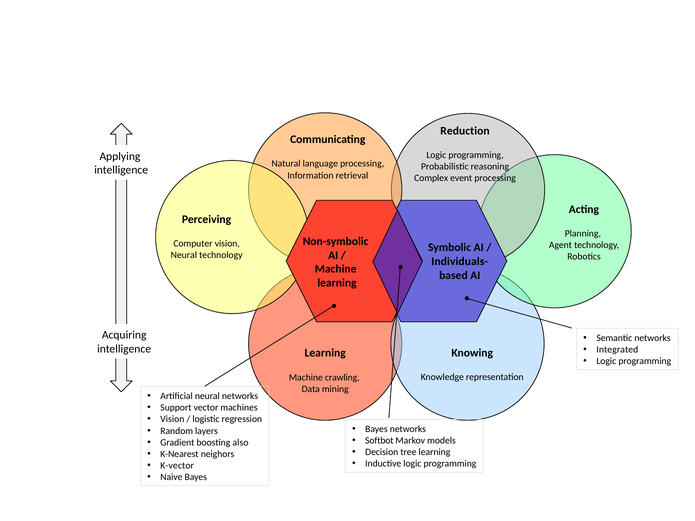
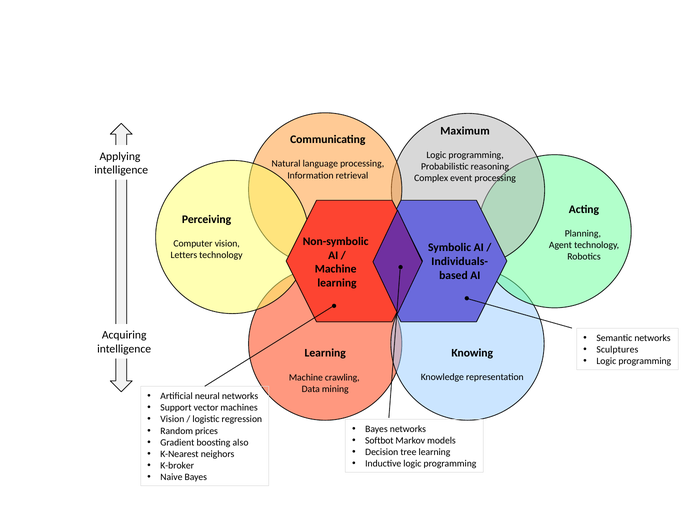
Reduction: Reduction -> Maximum (465, 131)
Neural: Neural -> Letters (184, 255)
Integrated: Integrated -> Sculptures (617, 350)
layers: layers -> prices (206, 431)
K-vector: K-vector -> K-broker (177, 466)
